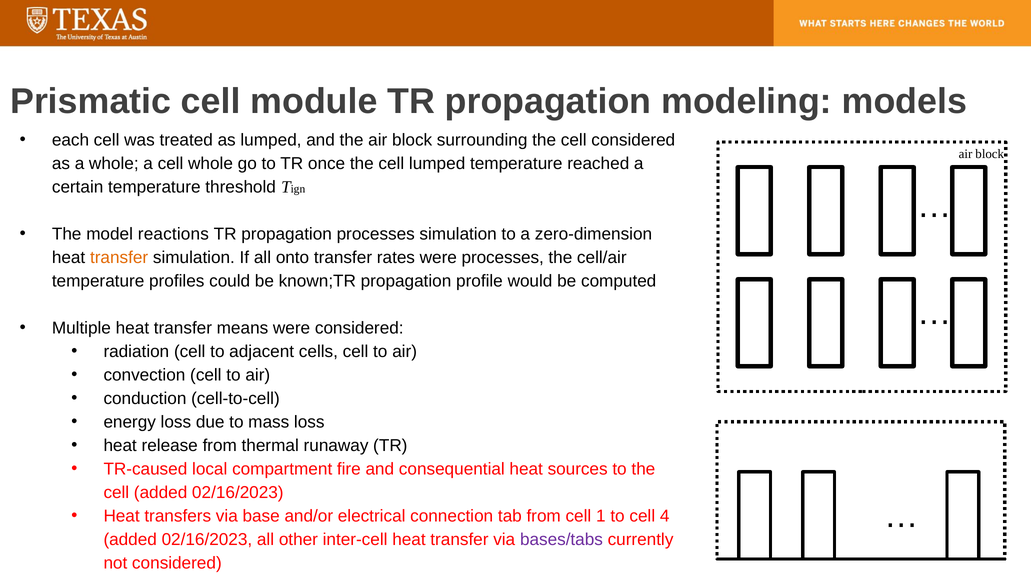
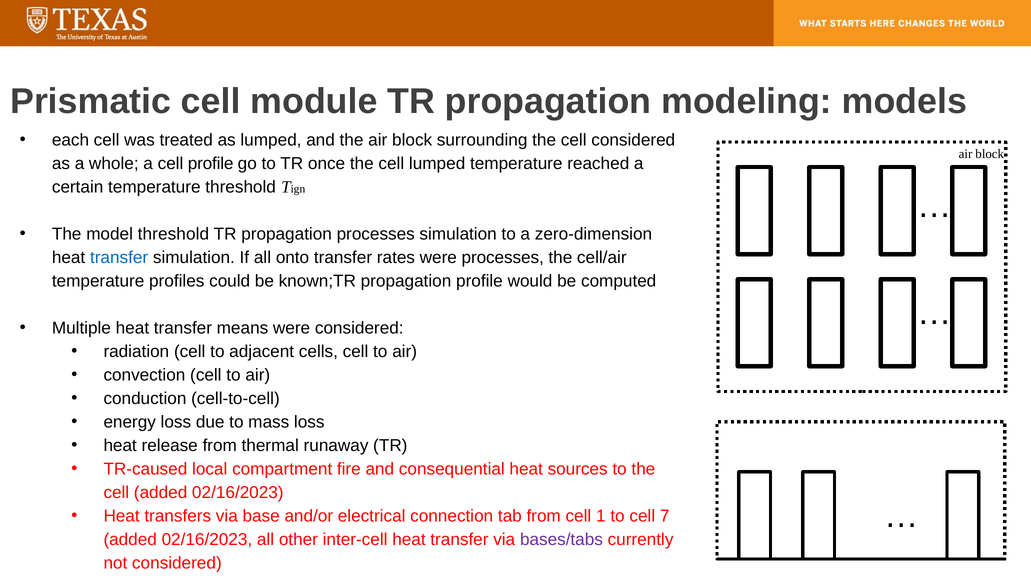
cell whole: whole -> profile (211, 164)
model reactions: reactions -> threshold (173, 234)
transfer colour: orange -> blue (119, 258)
4: 4 -> 7 (665, 516)
